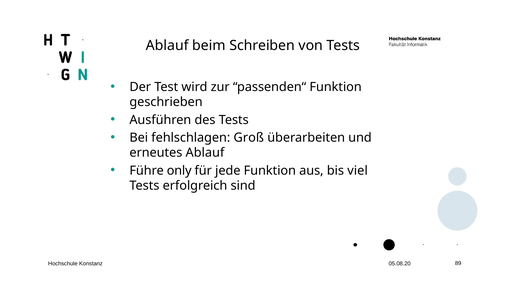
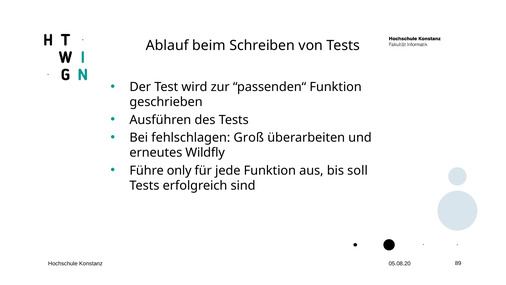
erneutes Ablauf: Ablauf -> Wildfly (205, 153)
viel: viel -> soll (358, 170)
